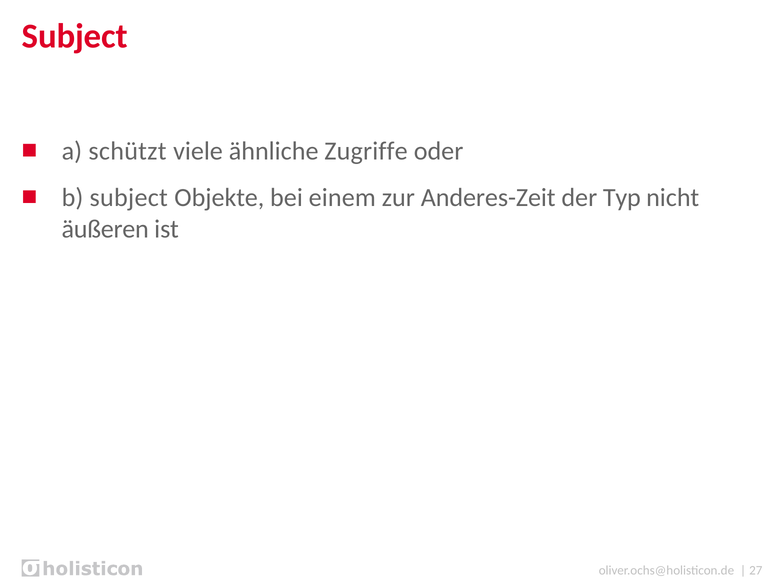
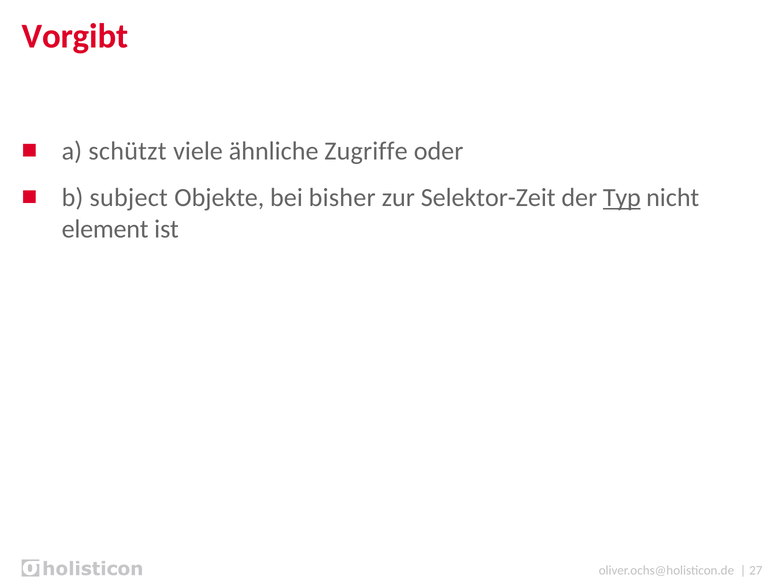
Subject: Subject -> Vorgibt (75, 36)
einem: einem -> bisher (342, 198)
Anderes-Zeit: Anderes-Zeit -> Selektor-Zeit (488, 198)
Typ underline: none -> present (622, 198)
äußeren: äußeren -> element (105, 229)
